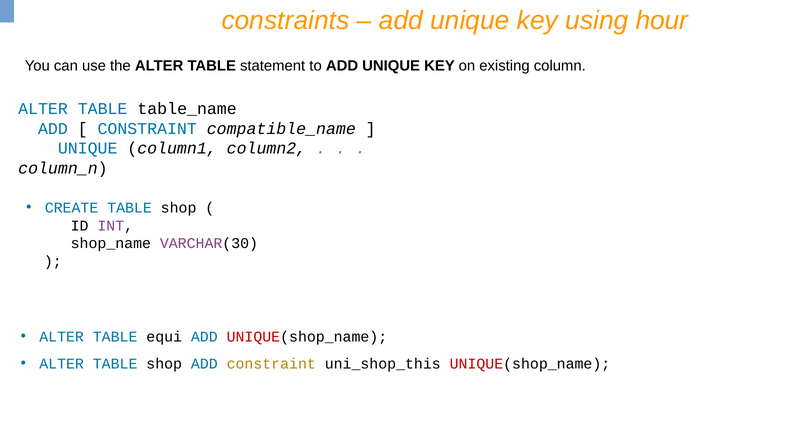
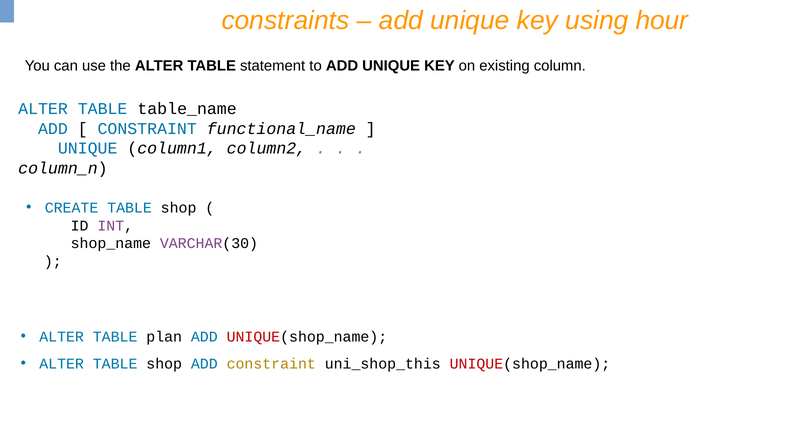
compatible_name: compatible_name -> functional_name (281, 129)
equi: equi -> plan (164, 337)
